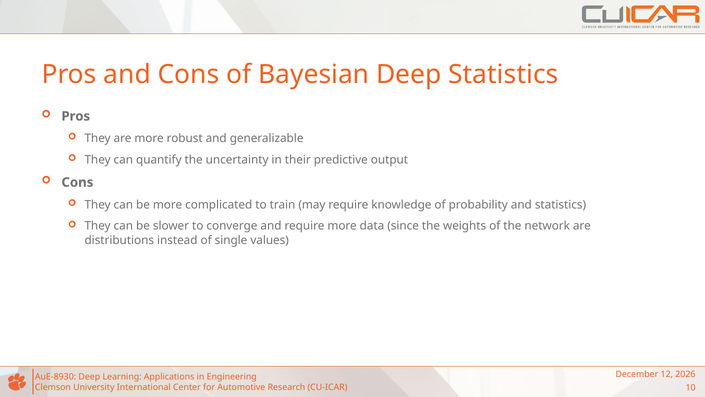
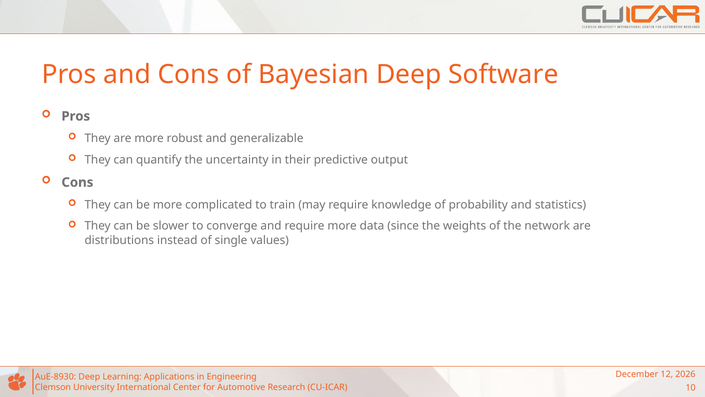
Deep Statistics: Statistics -> Software (503, 74)
